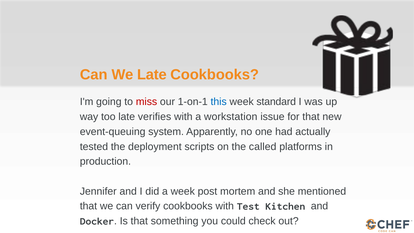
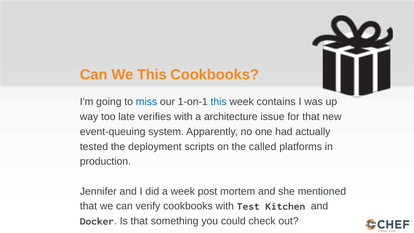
We Late: Late -> This (152, 74)
miss colour: red -> blue (147, 102)
standard: standard -> contains (276, 102)
workstation: workstation -> architecture (231, 117)
